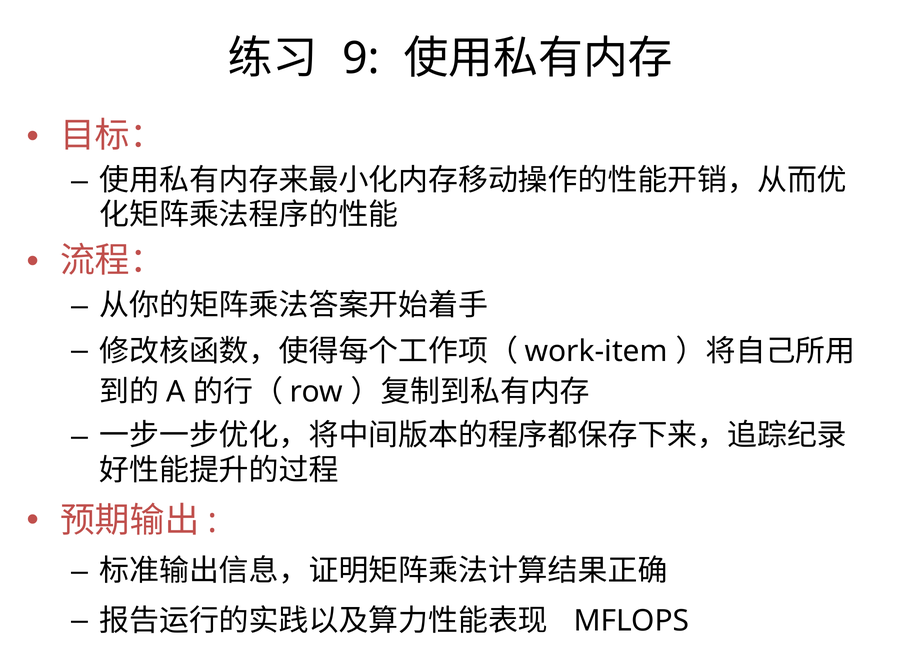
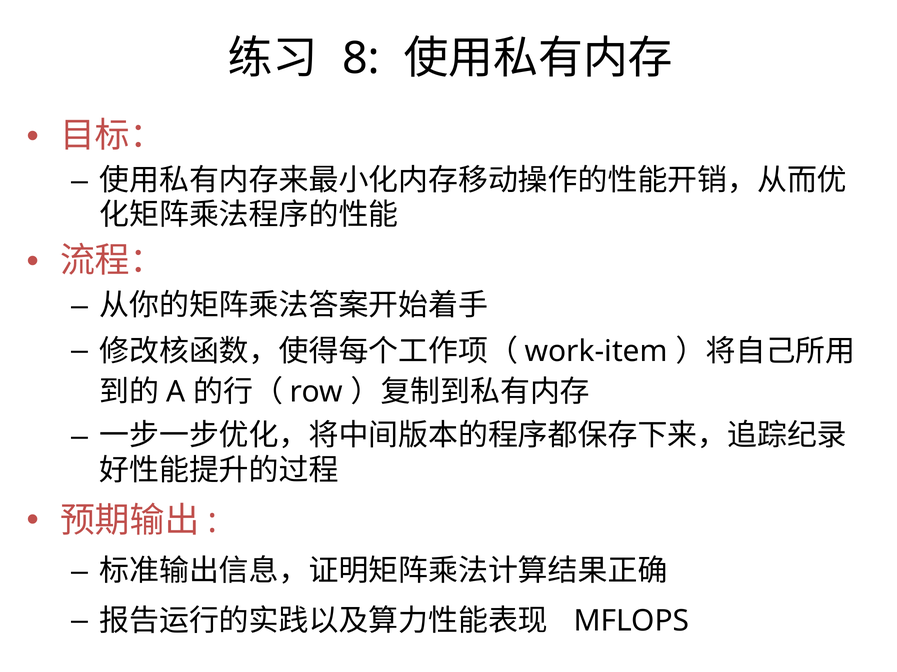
9: 9 -> 8 (361, 59)
